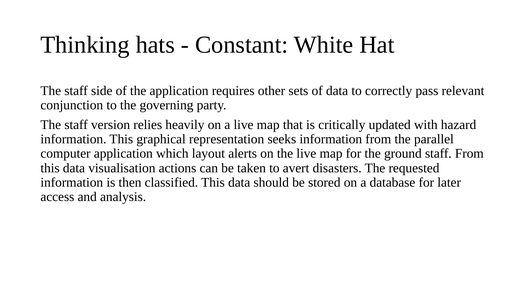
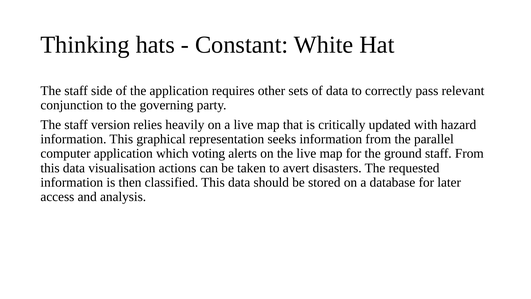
layout: layout -> voting (208, 153)
